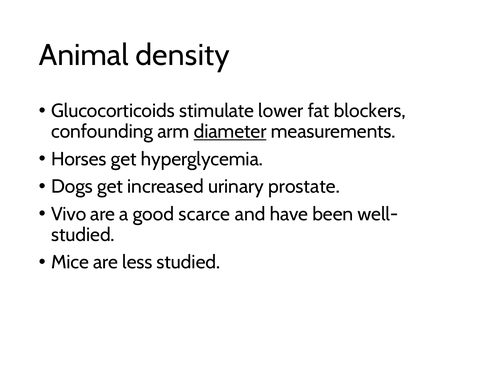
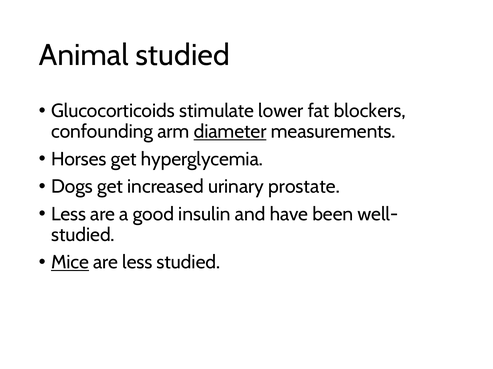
Animal density: density -> studied (183, 55)
Vivo: Vivo -> Less (69, 215)
scarce: scarce -> insulin (204, 215)
Mice underline: none -> present (70, 263)
